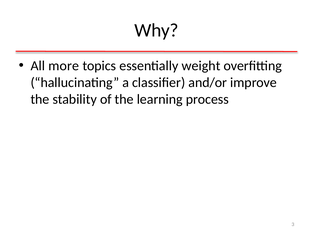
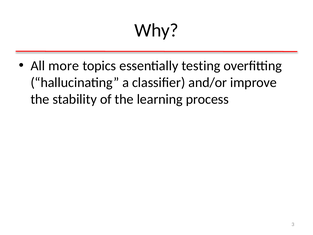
weight: weight -> testing (201, 66)
